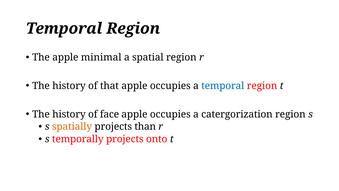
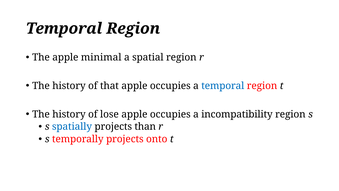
face: face -> lose (109, 114)
catergorization: catergorization -> incompatibility (237, 114)
spatially colour: orange -> blue (72, 126)
